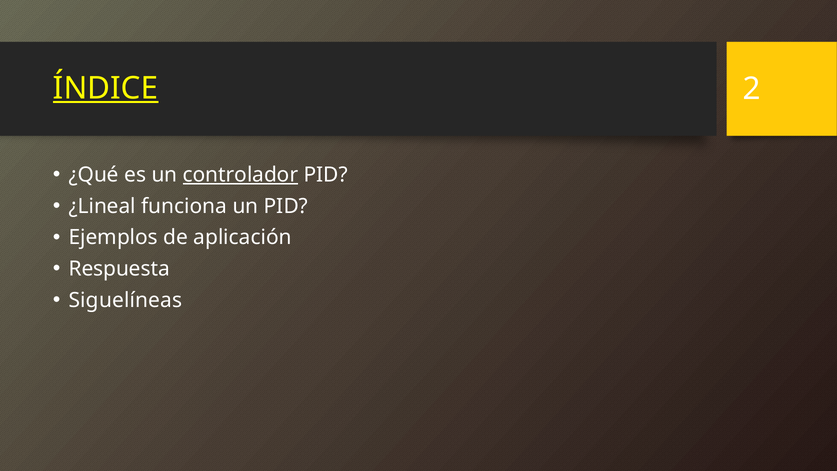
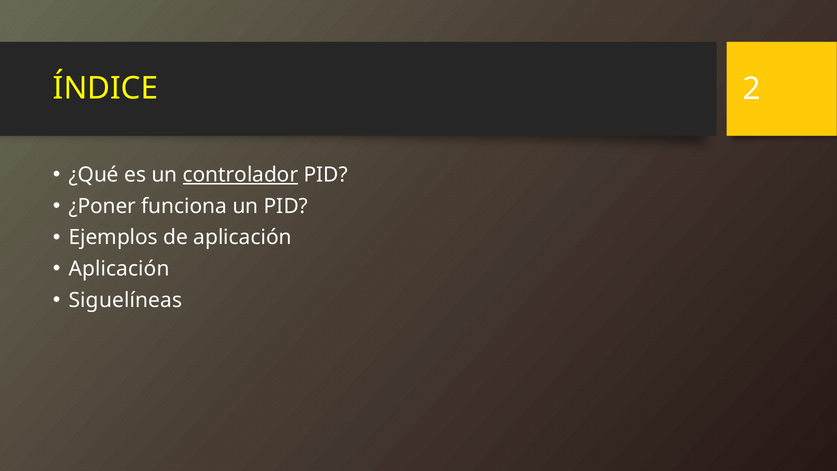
ÍNDICE underline: present -> none (106, 89)
¿Lineal: ¿Lineal -> ¿Poner (102, 206)
Respuesta: Respuesta -> Aplicación (119, 269)
